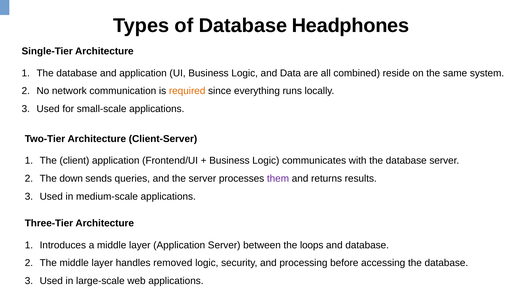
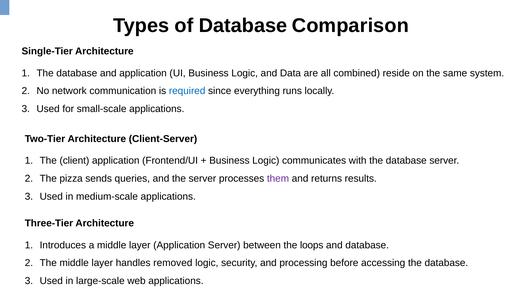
Headphones: Headphones -> Comparison (350, 26)
required colour: orange -> blue (187, 91)
down: down -> pizza (71, 179)
